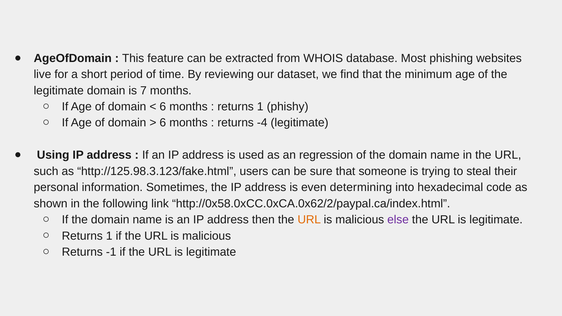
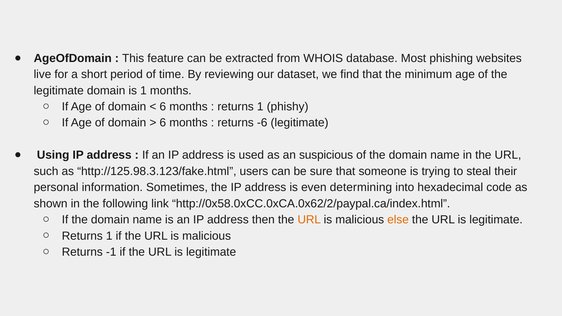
is 7: 7 -> 1 (143, 91)
-4: -4 -> -6 (262, 123)
regression: regression -> suspicious (326, 155)
else colour: purple -> orange (398, 220)
